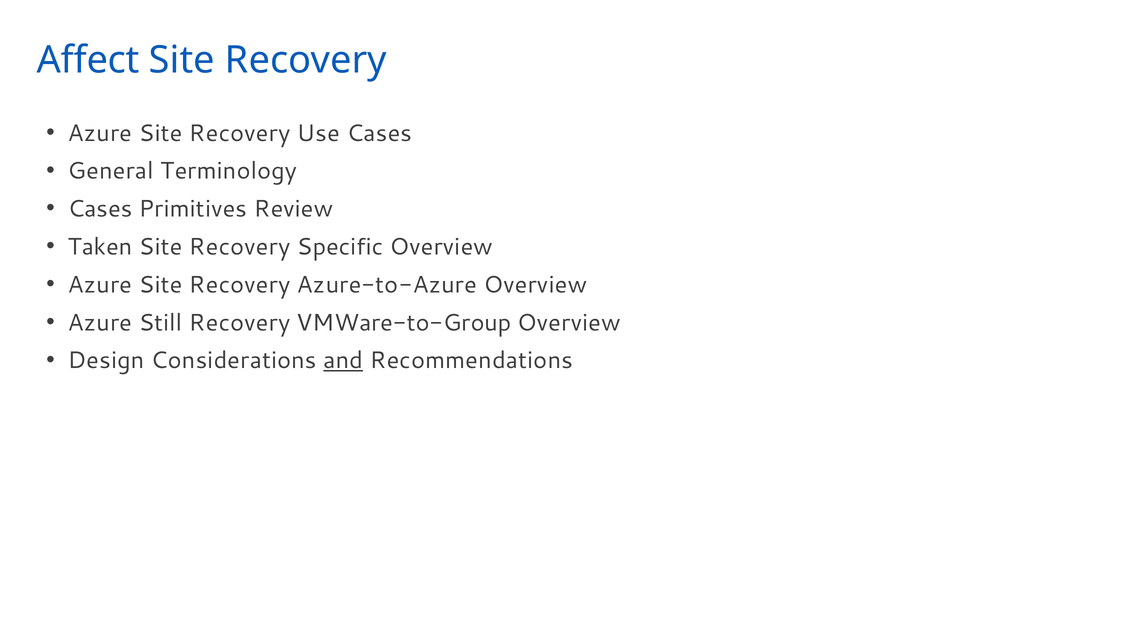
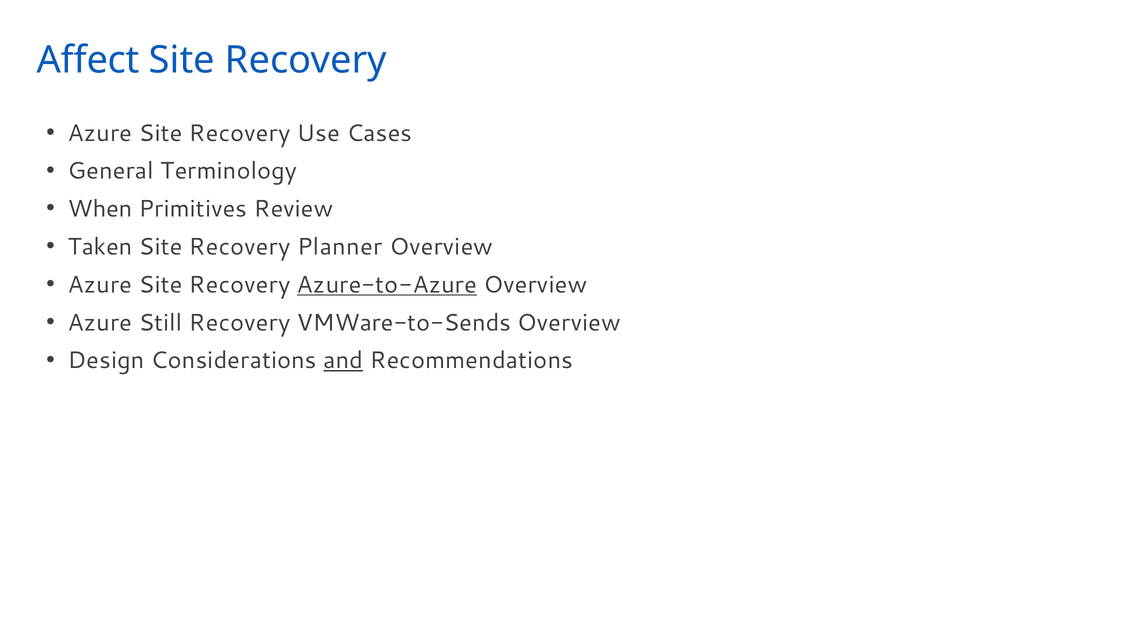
Cases: Cases -> When (100, 209)
Specific: Specific -> Planner (340, 247)
Azure-to-Azure underline: none -> present (387, 285)
VMWare-to-Group: VMWare-to-Group -> VMWare-to-Sends (404, 323)
